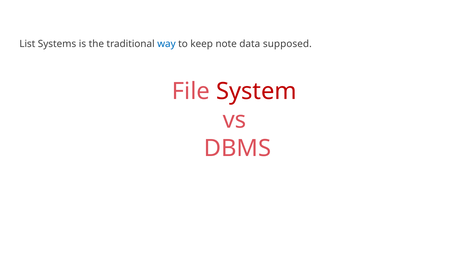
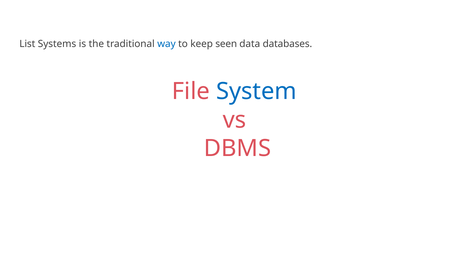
note: note -> seen (226, 44)
supposed: supposed -> databases (287, 44)
System colour: red -> blue (256, 92)
